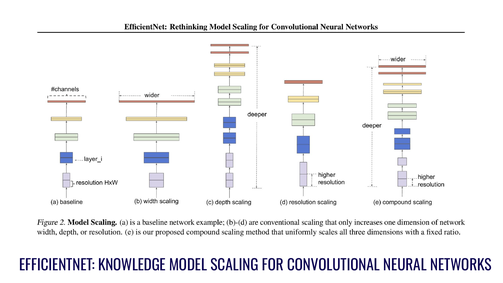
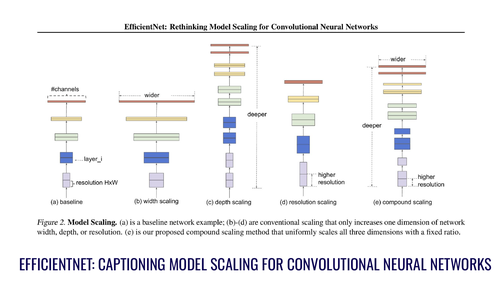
KNOWLEDGE: KNOWLEDGE -> CAPTIONING (132, 265)
